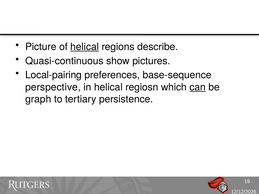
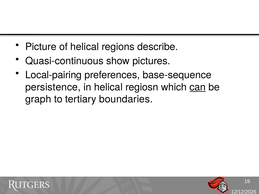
helical underline: present -> none (85, 47)
perspective: perspective -> persistence (53, 87)
persistence: persistence -> boundaries (126, 99)
